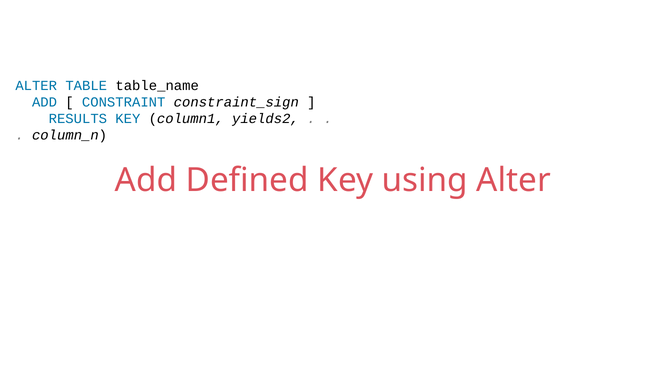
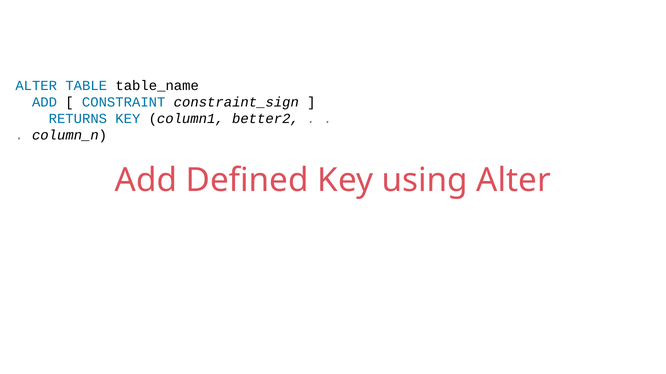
RESULTS: RESULTS -> RETURNS (78, 119)
yields2: yields2 -> better2 (265, 119)
